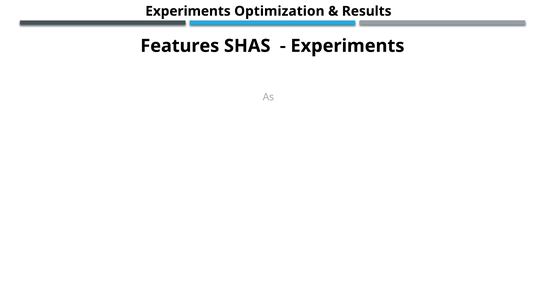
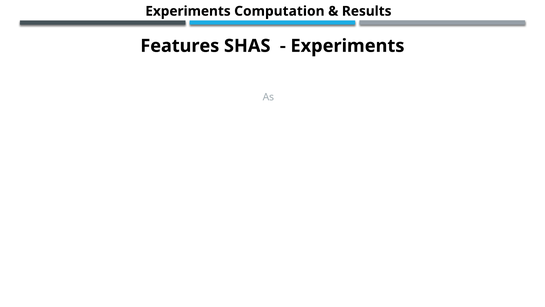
Optimization: Optimization -> Computation (279, 11)
